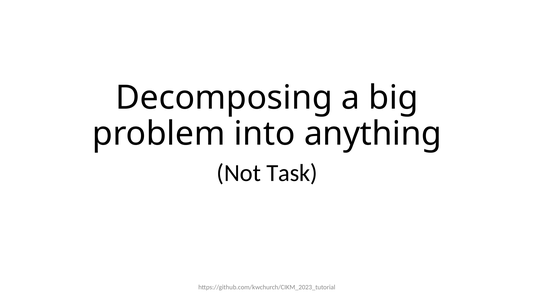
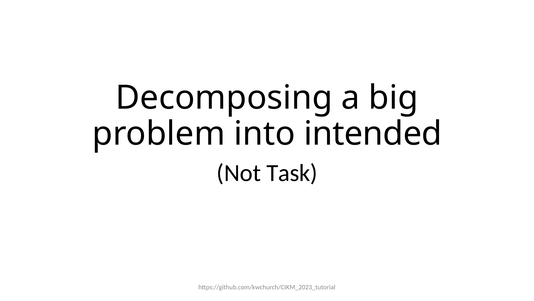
anything: anything -> intended (373, 133)
